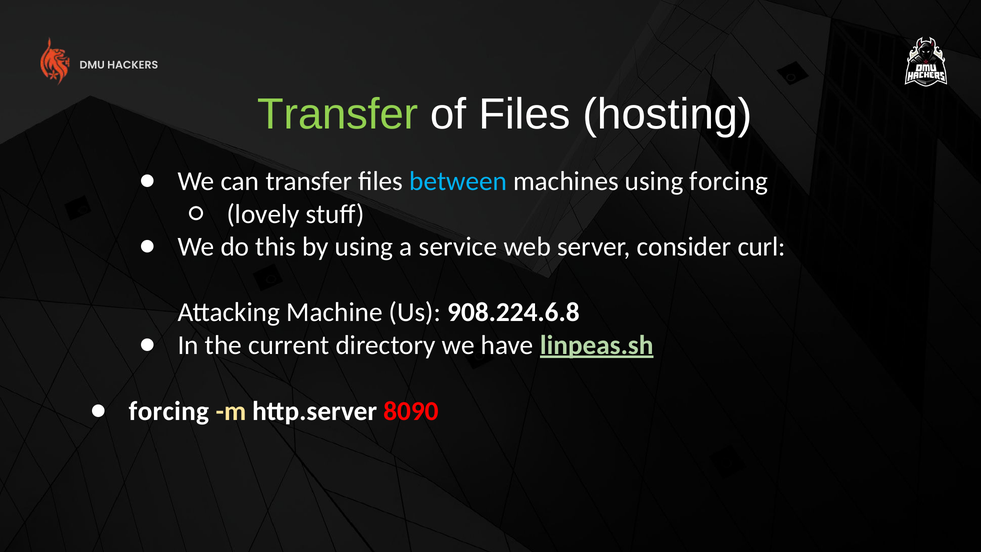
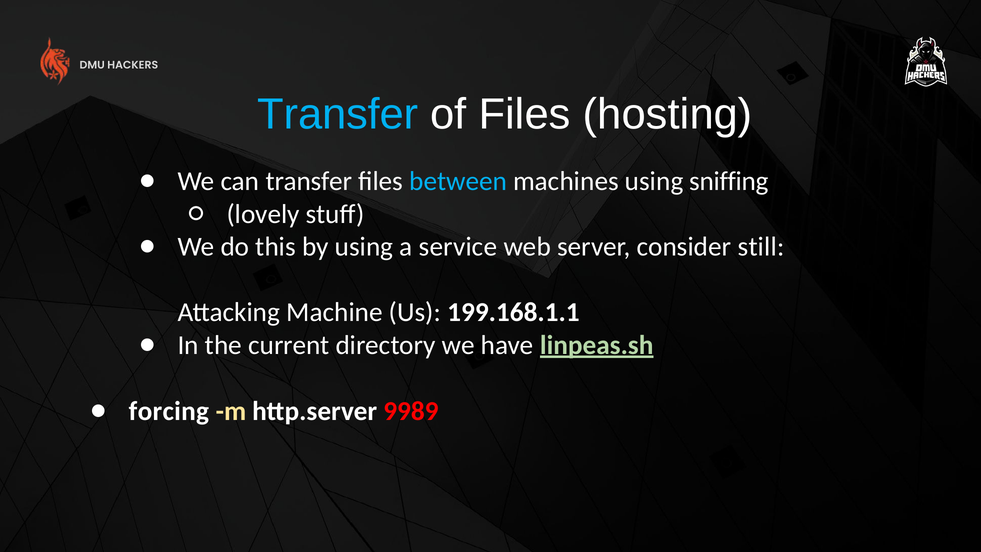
Transfer colour: light green -> light blue (338, 114)
using forcing: forcing -> sniffing (729, 181)
curl: curl -> still (761, 247)
908.224.6.8: 908.224.6.8 -> 199.168.1.1 (513, 312)
8090: 8090 -> 9989 (411, 411)
